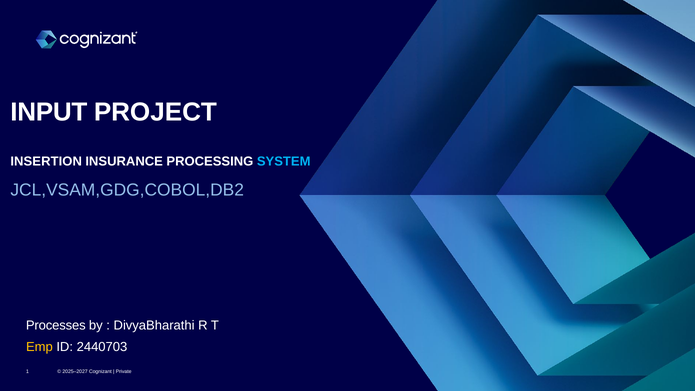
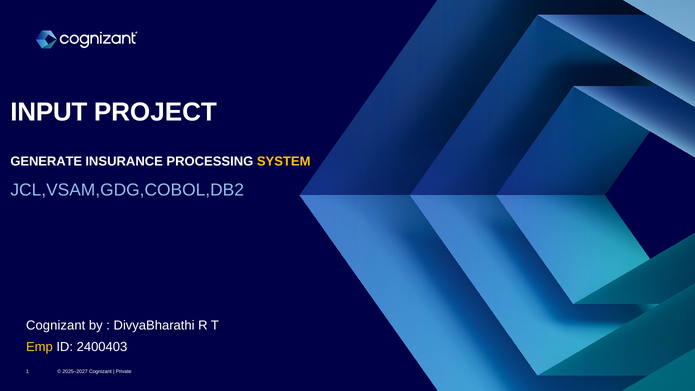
INSERTION: INSERTION -> GENERATE (46, 161)
SYSTEM colour: light blue -> yellow (284, 161)
Processes: Processes -> Cognizant (56, 325)
2440703: 2440703 -> 2400403 (102, 347)
